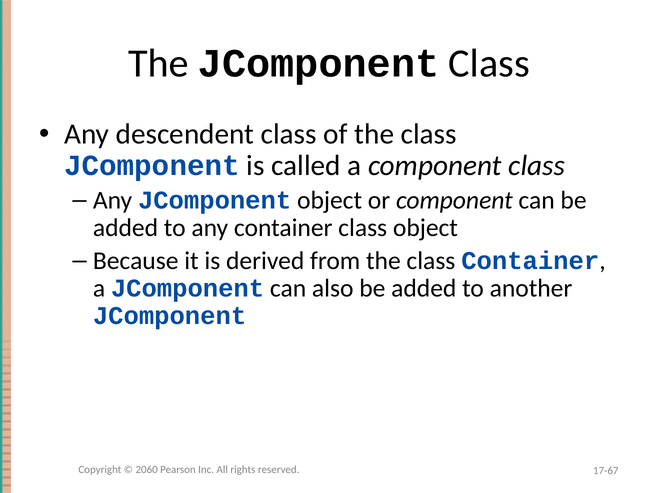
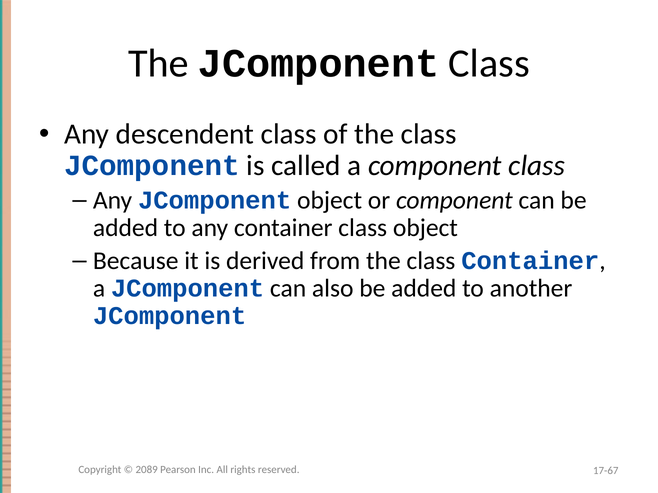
2060: 2060 -> 2089 (147, 470)
